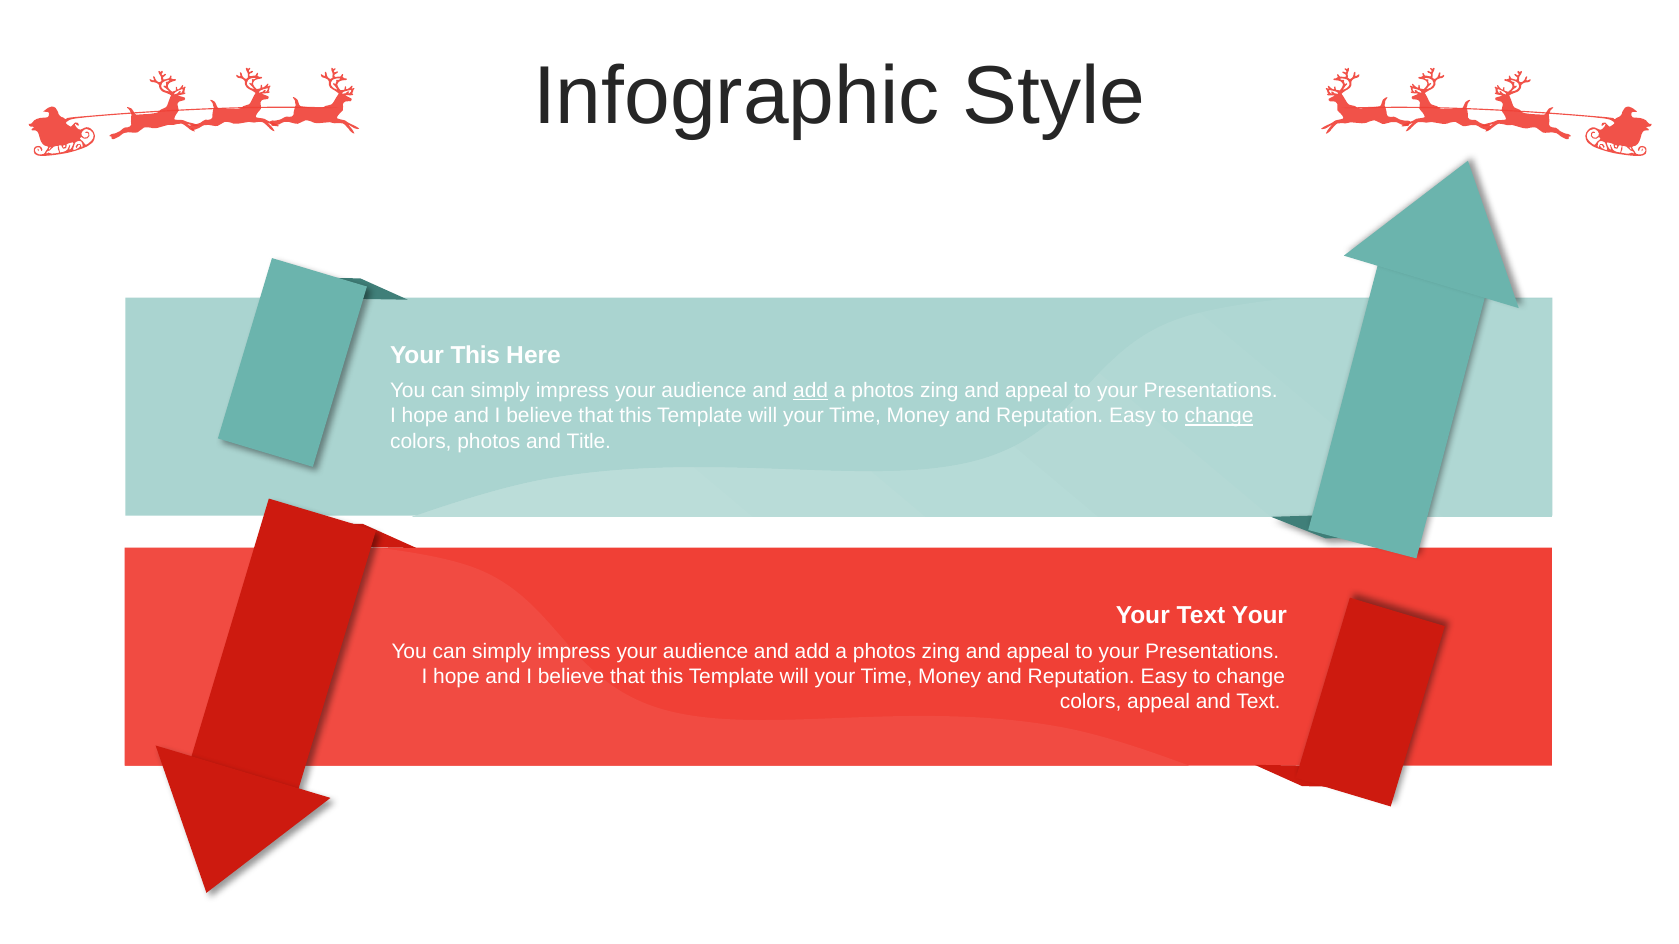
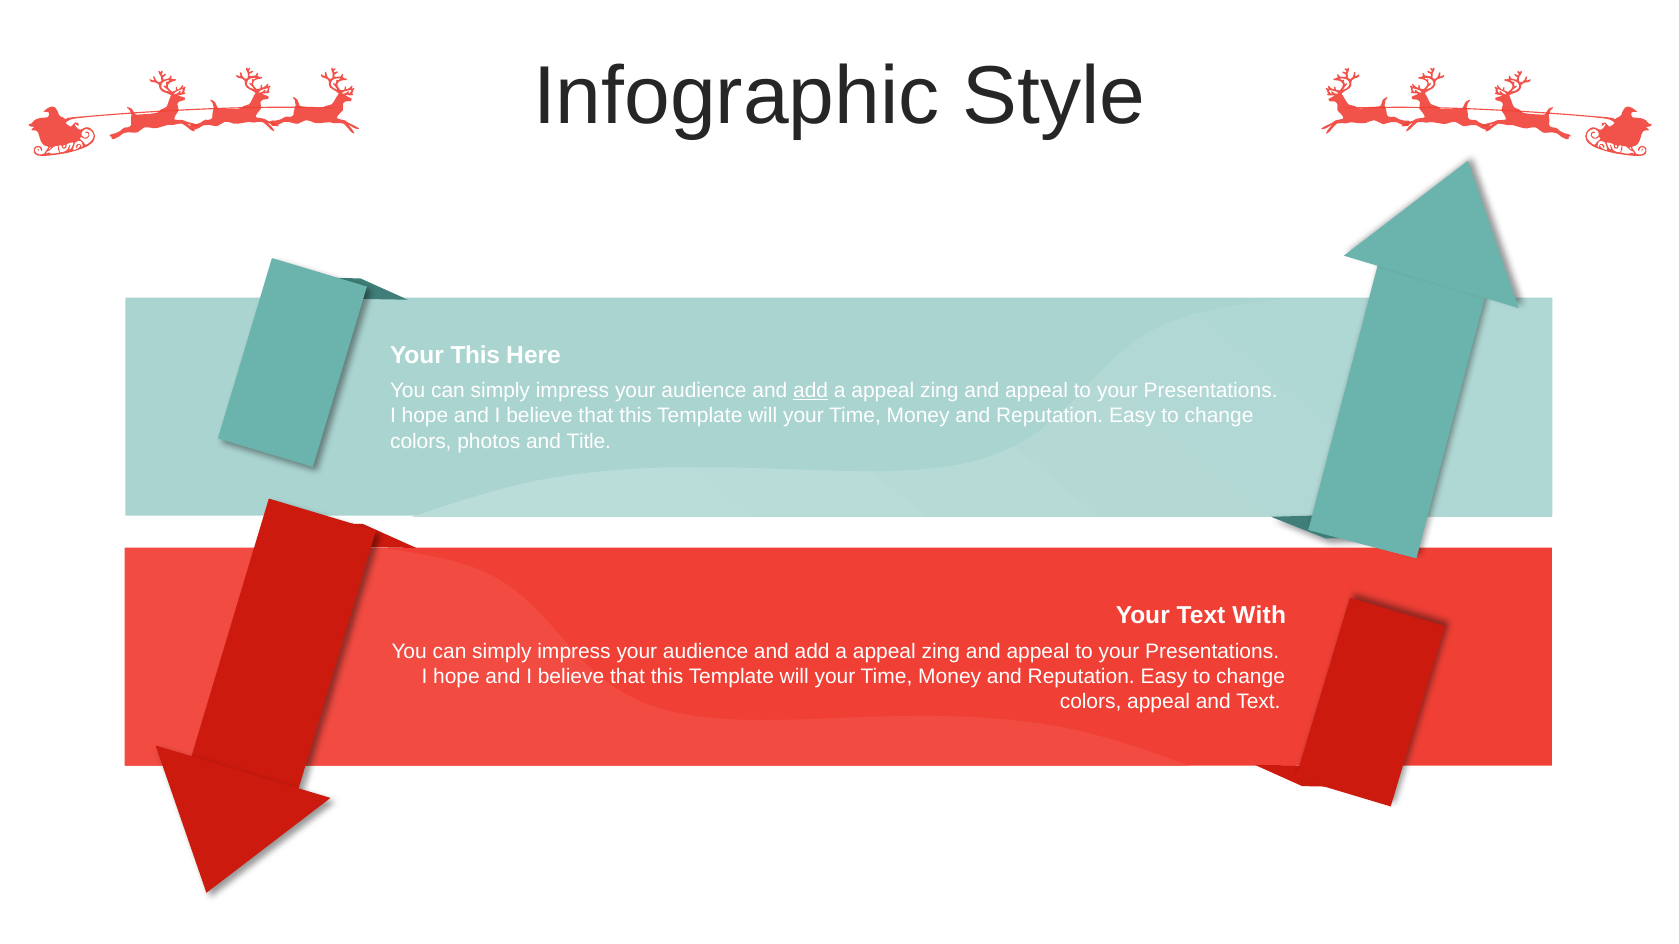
photos: photos -> appeal (883, 391)
change underline: present -> none (1219, 416)
Your Text Your: Your -> With (1259, 616)
photos: photos -> appeal (884, 652)
